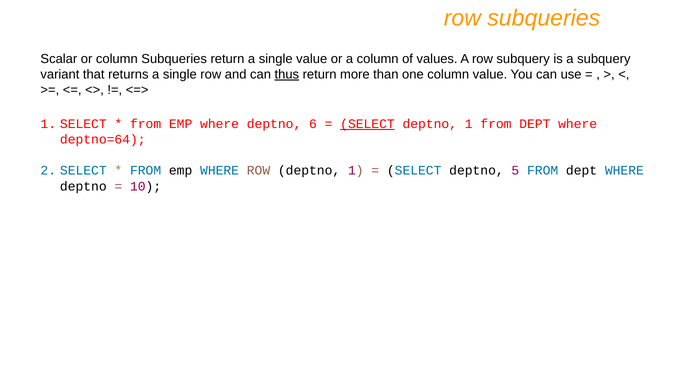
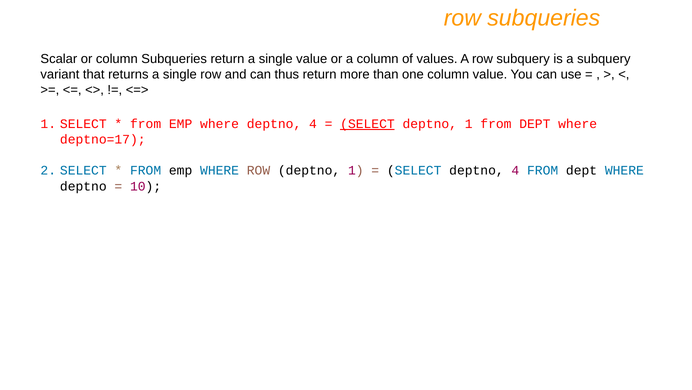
thus underline: present -> none (287, 74)
where deptno 6: 6 -> 4 (313, 124)
deptno=64: deptno=64 -> deptno=17 (103, 139)
SELECT deptno 5: 5 -> 4 (515, 170)
